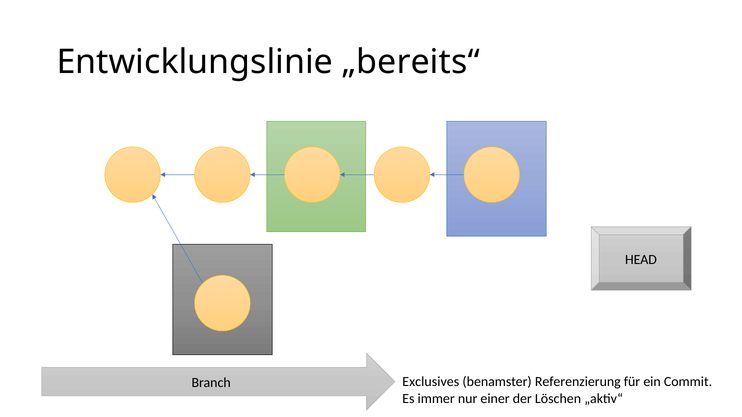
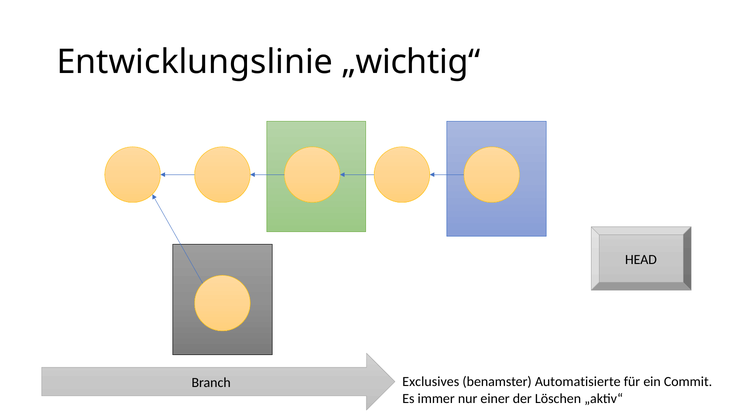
„bereits“: „bereits“ -> „wichtig“ (411, 62)
Referenzierung: Referenzierung -> Automatisierte (578, 382)
